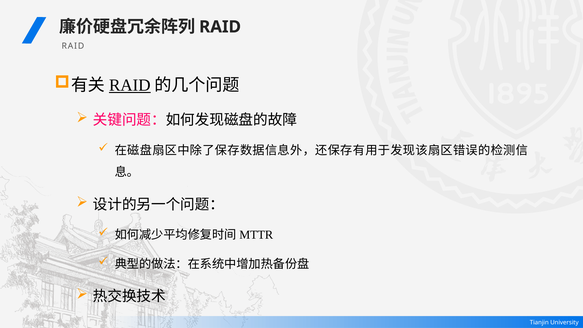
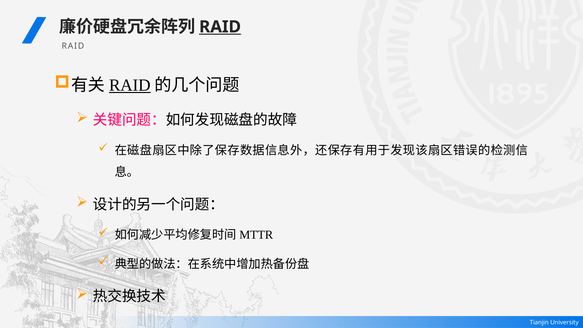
RAID underline: none -> present (220, 27)
